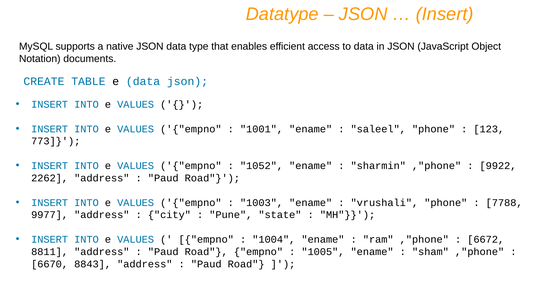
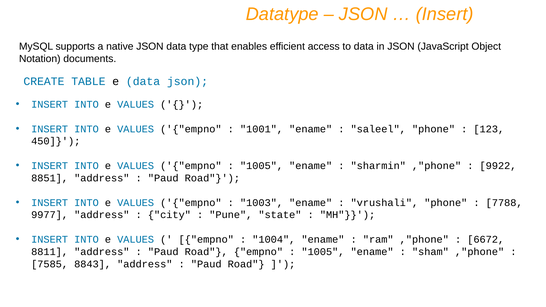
773: 773 -> 450 (56, 141)
1052: 1052 -> 1005 (262, 166)
2262: 2262 -> 8851 (50, 178)
6670: 6670 -> 7585 (50, 264)
